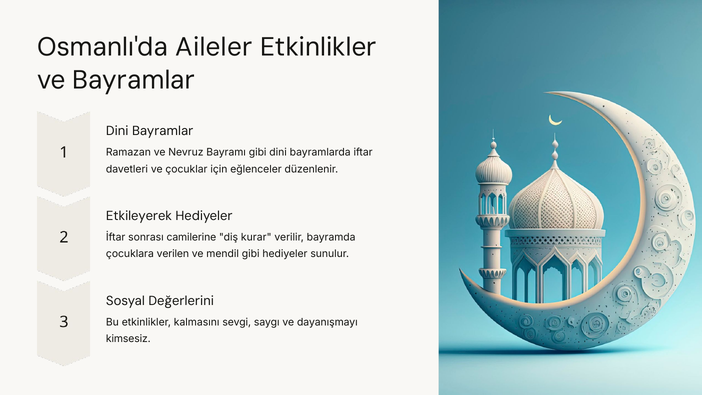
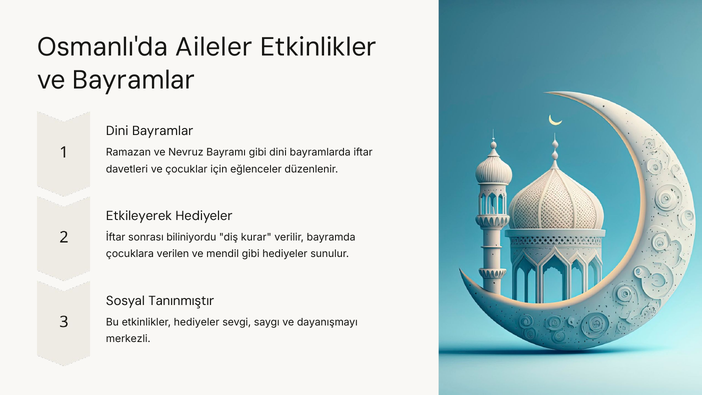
camilerine: camilerine -> biliniyordu (191, 237)
Değerlerini: Değerlerini -> Tanınmıştır (181, 301)
etkinlikler kalmasını: kalmasını -> hediyeler (197, 322)
kimsesiz: kimsesiz -> merkezli (128, 339)
